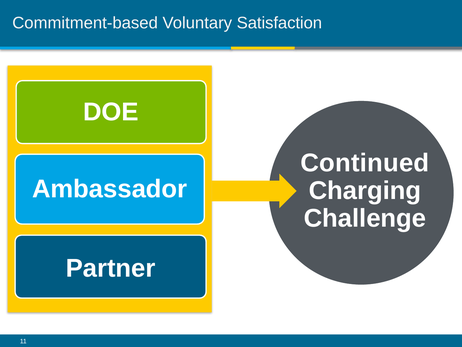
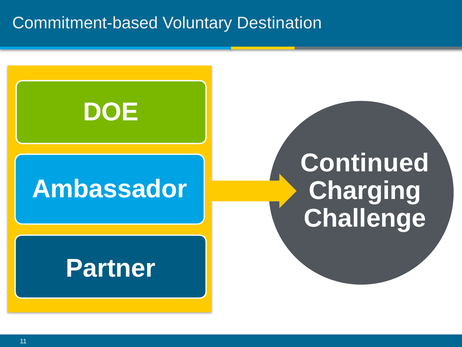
Satisfaction: Satisfaction -> Destination (279, 23)
